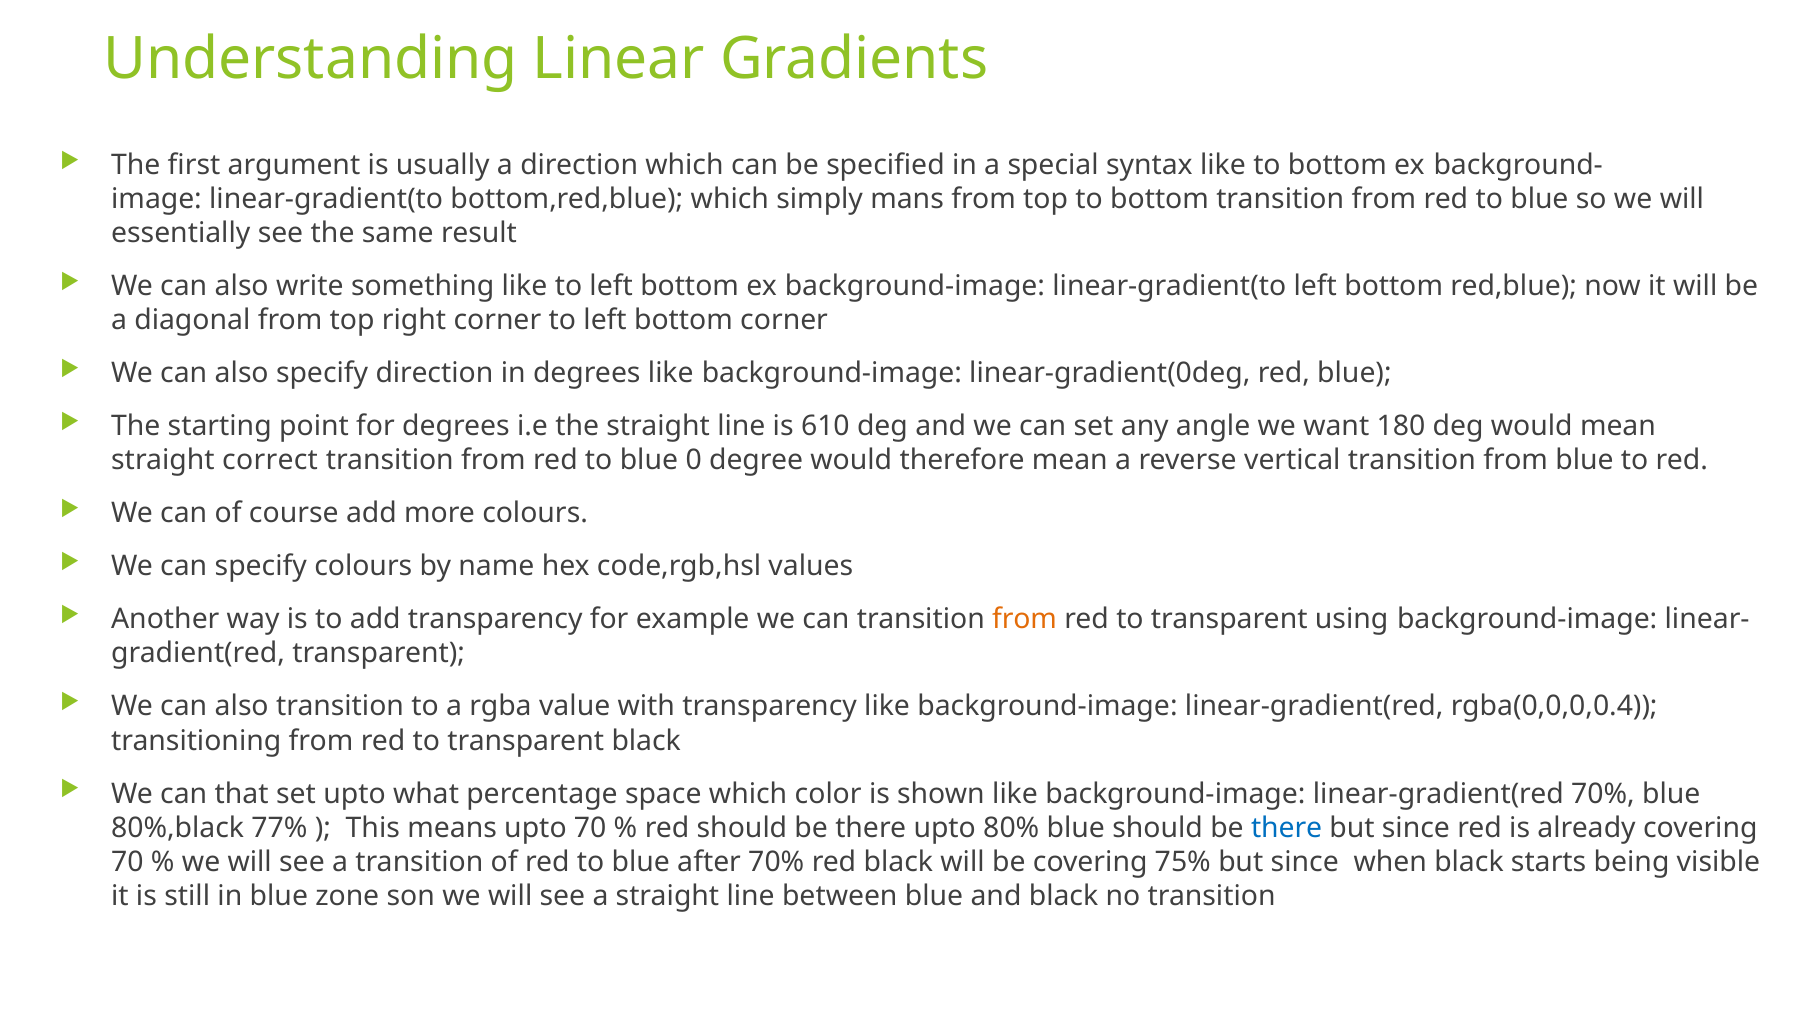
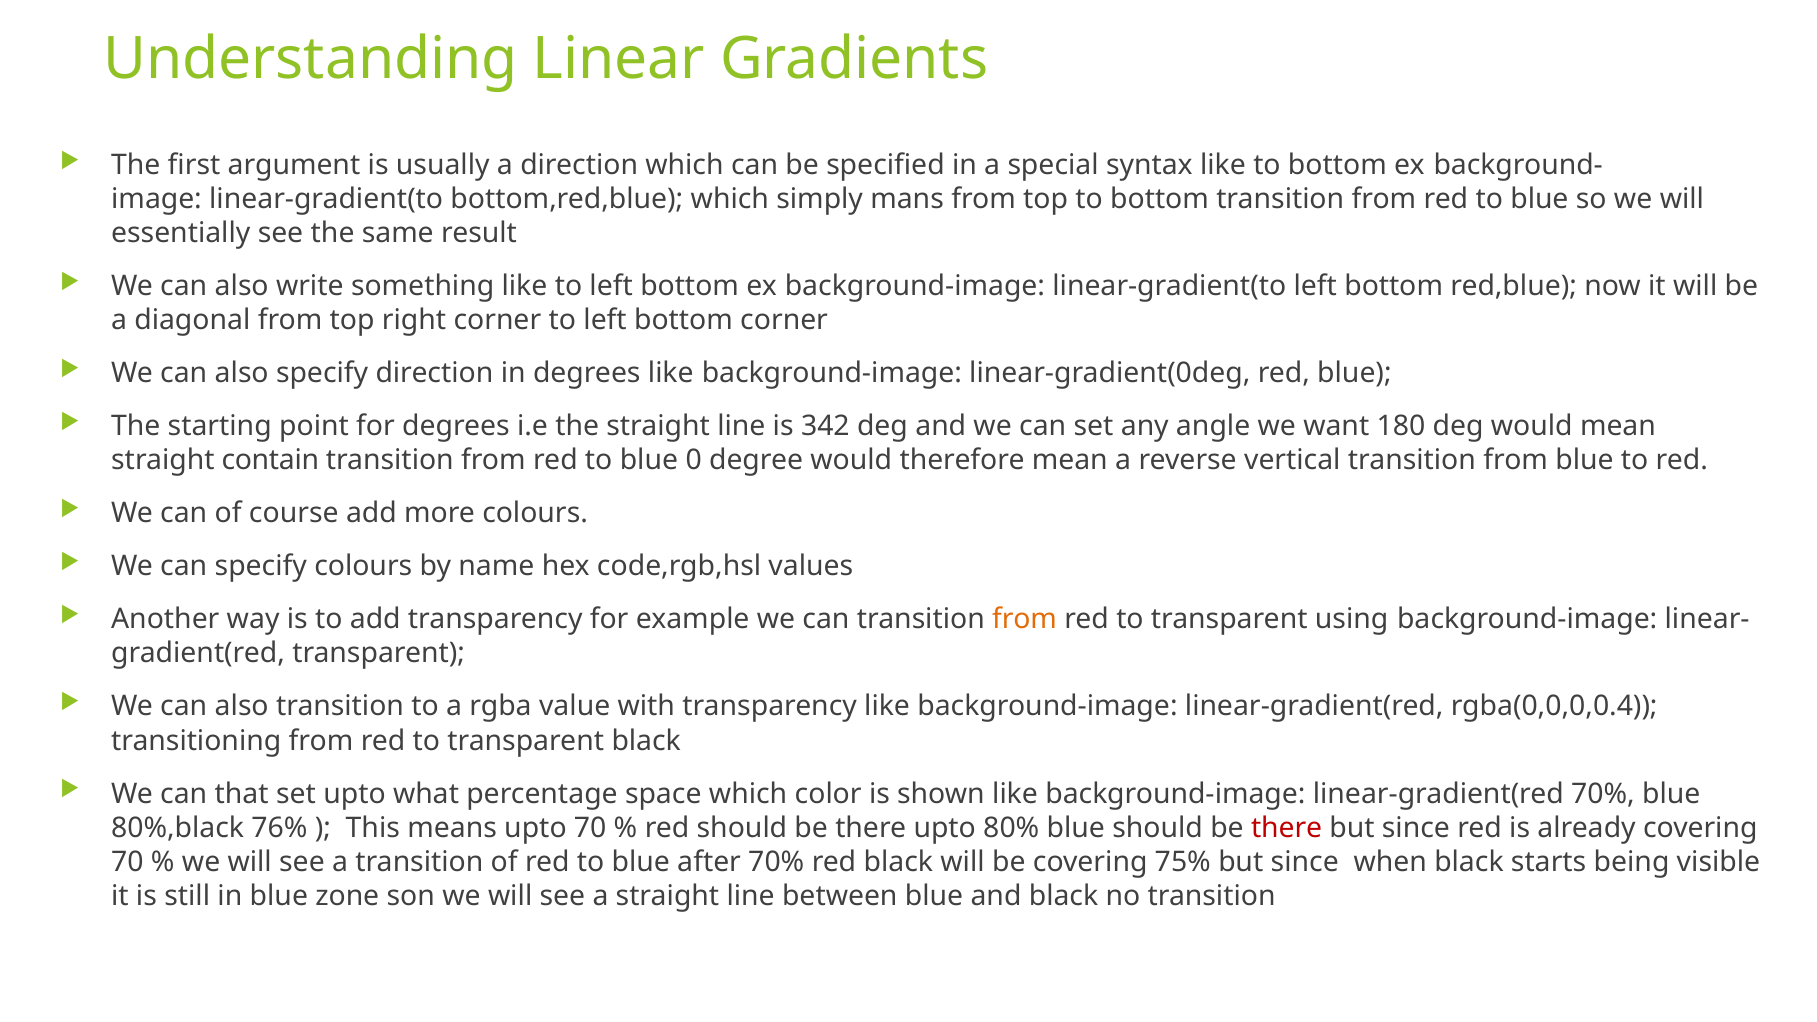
610: 610 -> 342 (825, 426)
correct: correct -> contain (270, 461)
77%: 77% -> 76% (279, 828)
there colour: blue -> red (1287, 828)
